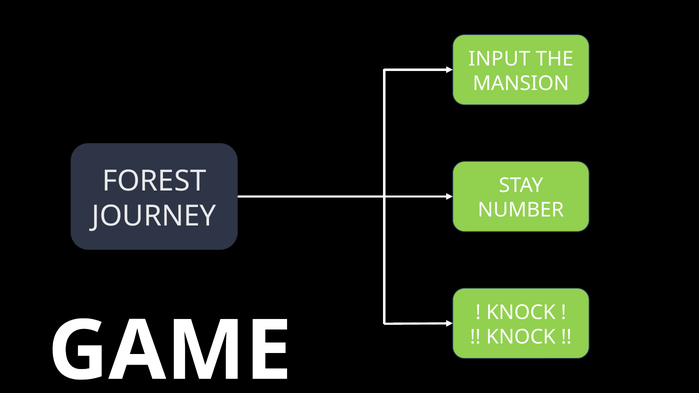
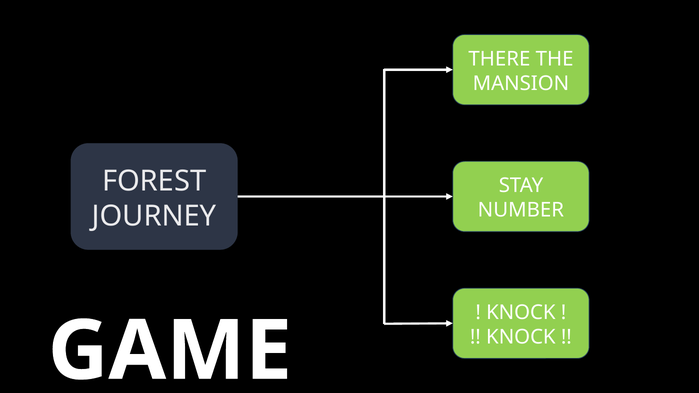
INPUT: INPUT -> THERE (499, 59)
